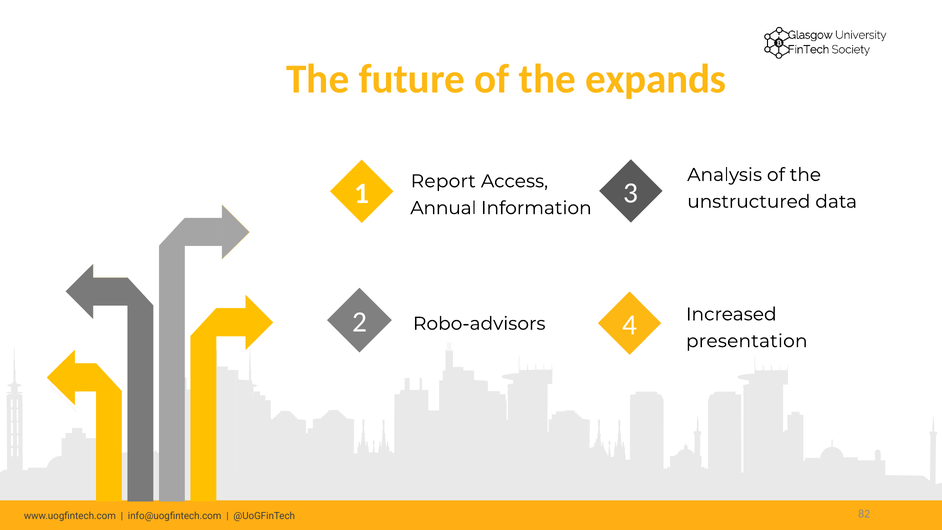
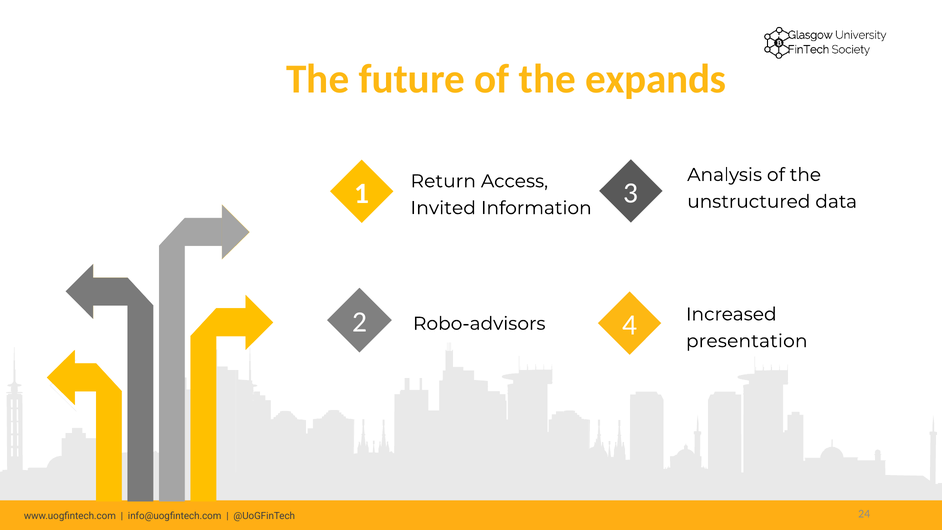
Report: Report -> Return (443, 181)
Annual: Annual -> Invited (443, 208)
82: 82 -> 24 (864, 513)
